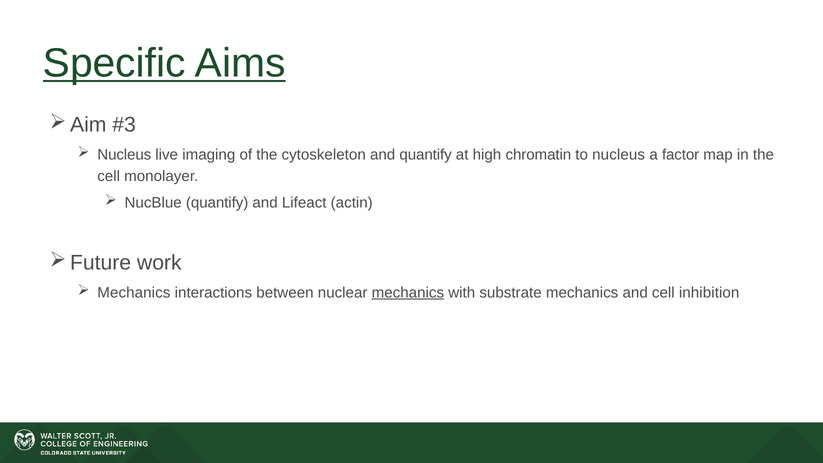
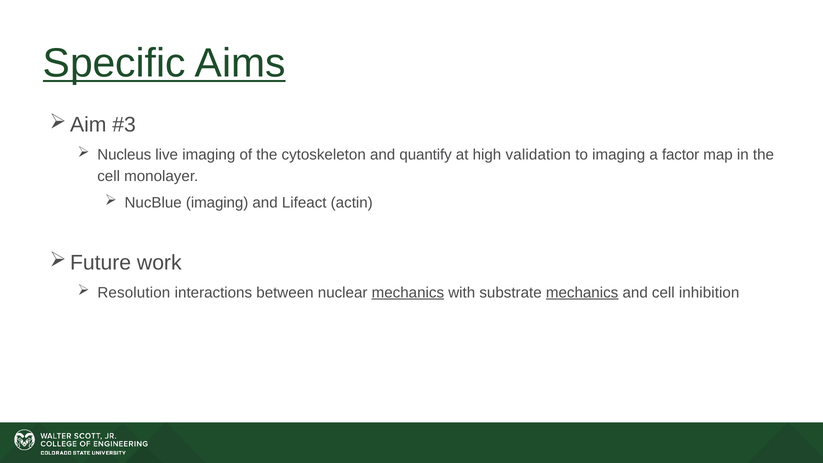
chromatin: chromatin -> validation (538, 155)
to nucleus: nucleus -> imaging (619, 155)
NucBlue quantify: quantify -> imaging (217, 203)
Mechanics: Mechanics -> Resolution (134, 293)
mechanics underline: none -> present (582, 293)
